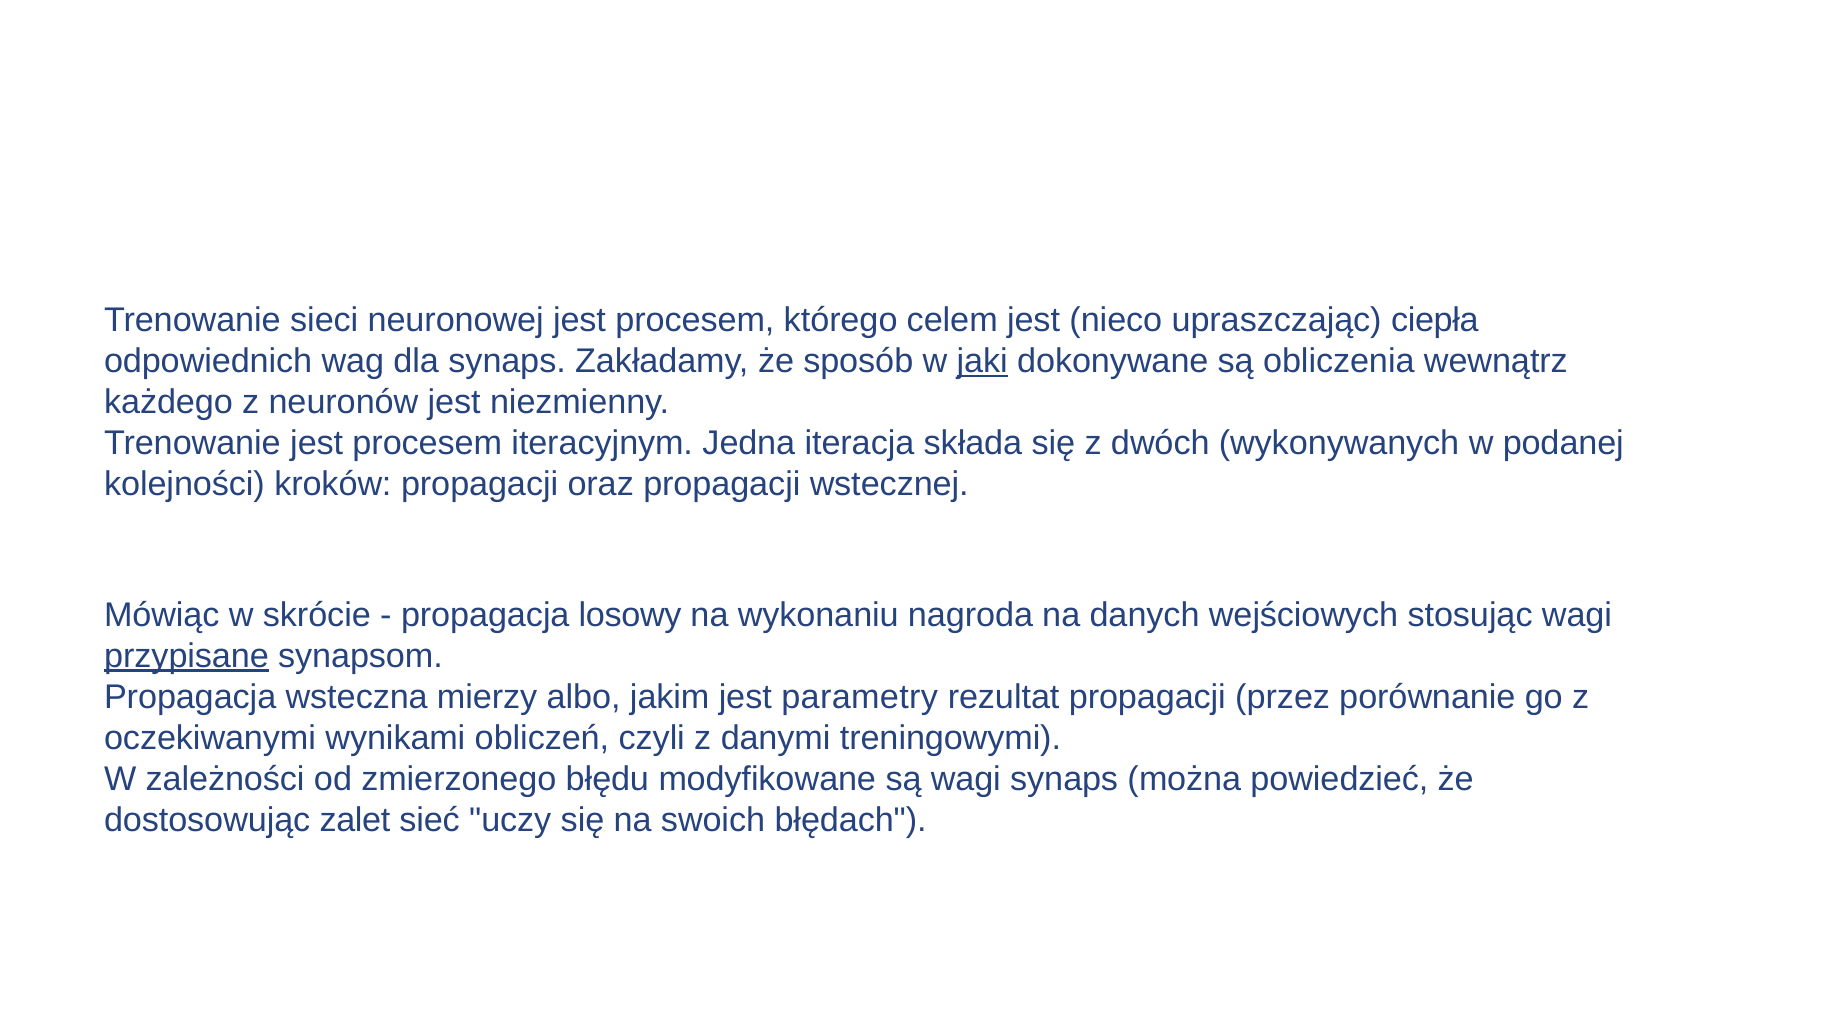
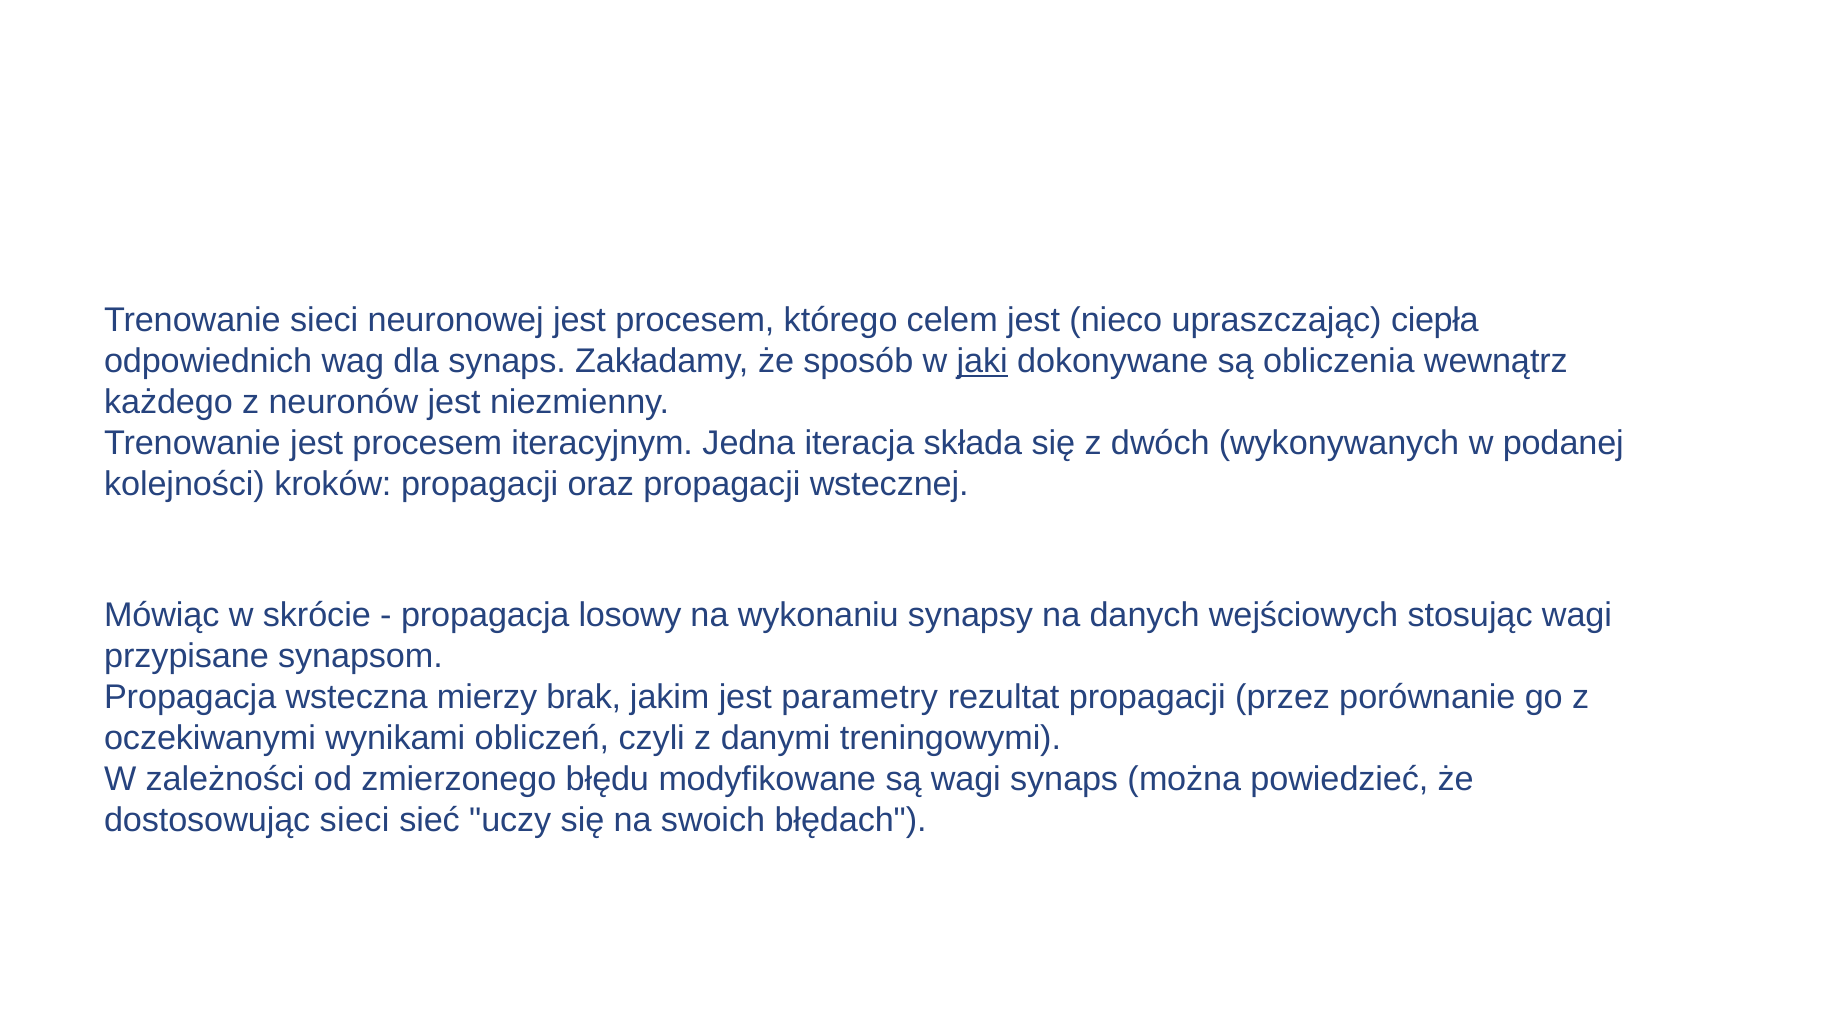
nagroda: nagroda -> synapsy (971, 615)
przypisane underline: present -> none (187, 656)
albo: albo -> brak (584, 697)
dostosowując zalet: zalet -> sieci (355, 820)
